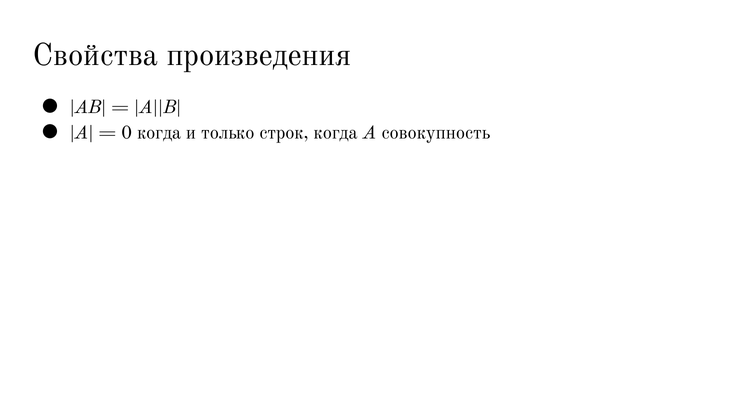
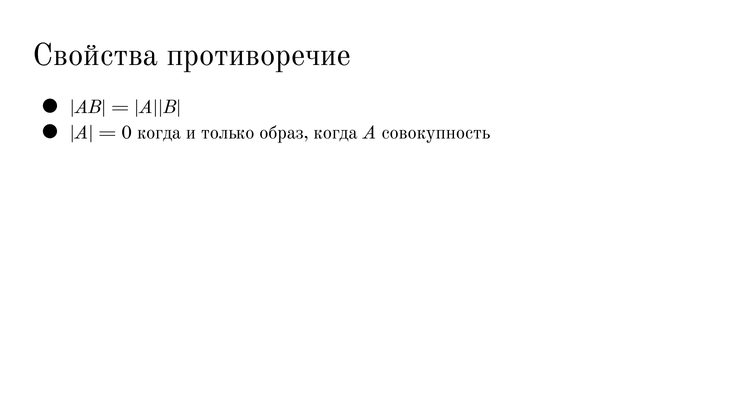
произведения: произведения -> противоречие (259, 55)
строк: строк -> образ (284, 133)
